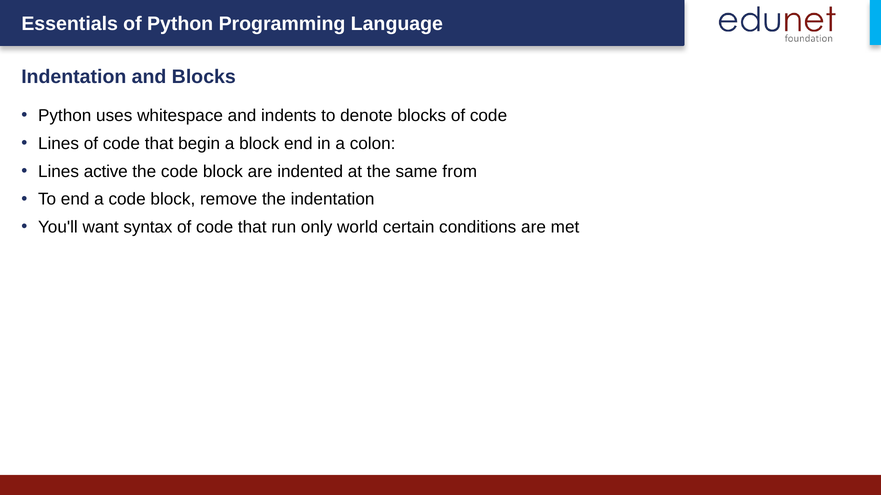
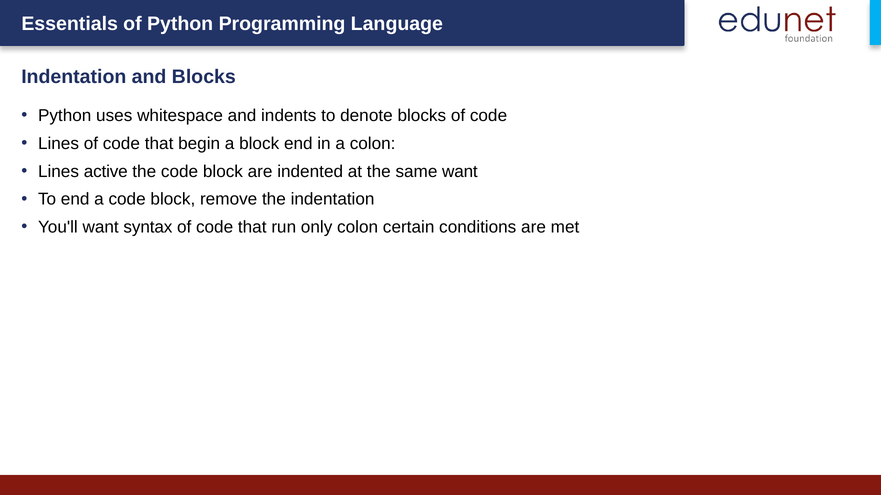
same from: from -> want (460, 172)
only world: world -> colon (358, 227)
